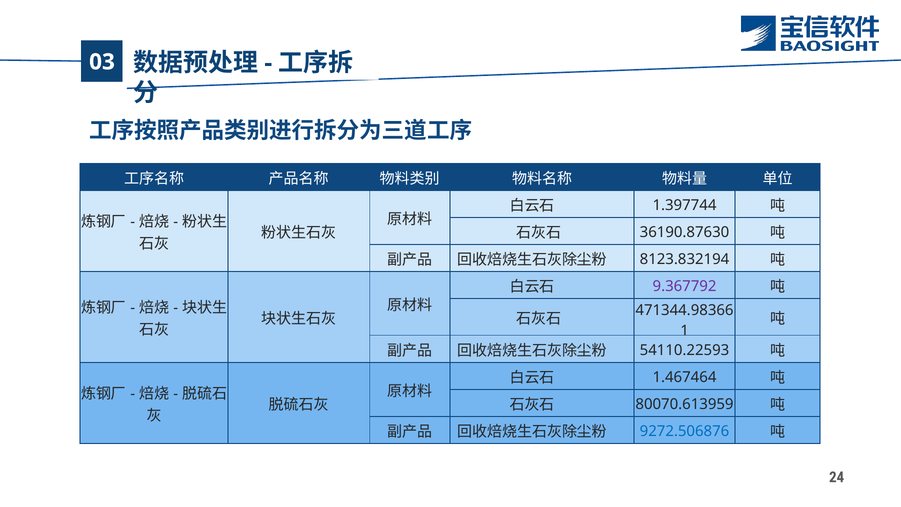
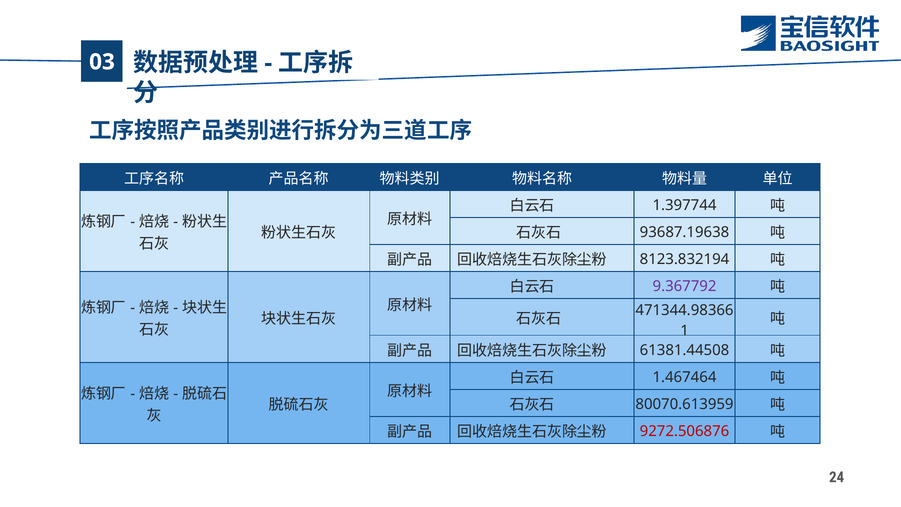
36190.87630: 36190.87630 -> 93687.19638 (685, 232)
54110.22593: 54110.22593 -> 61381.44508 (685, 350)
9272.506876 colour: blue -> red (685, 431)
